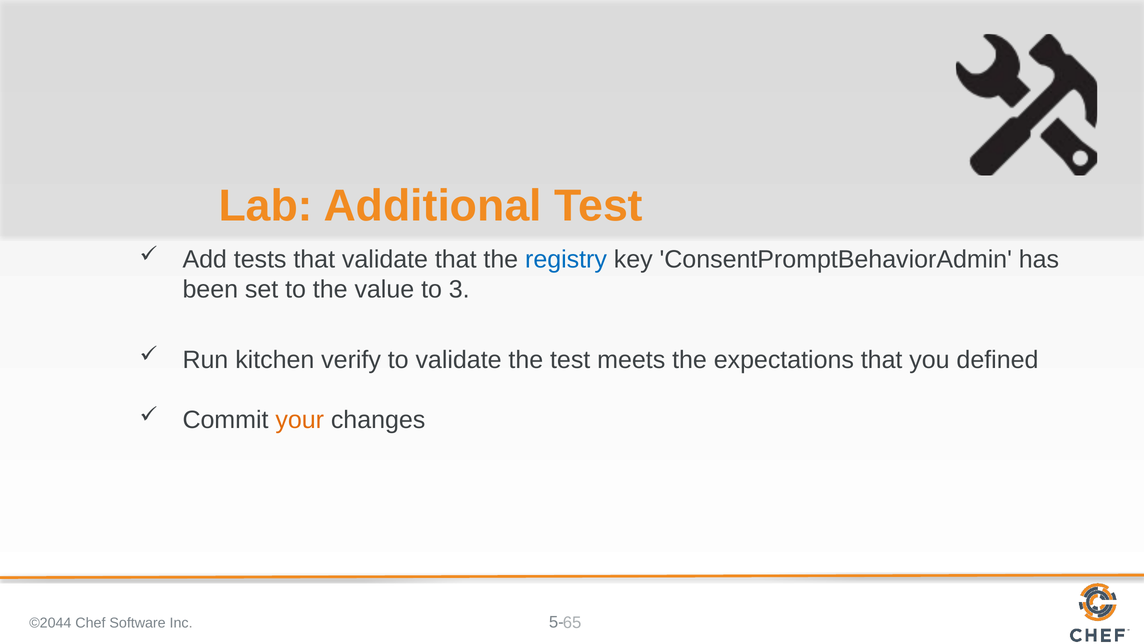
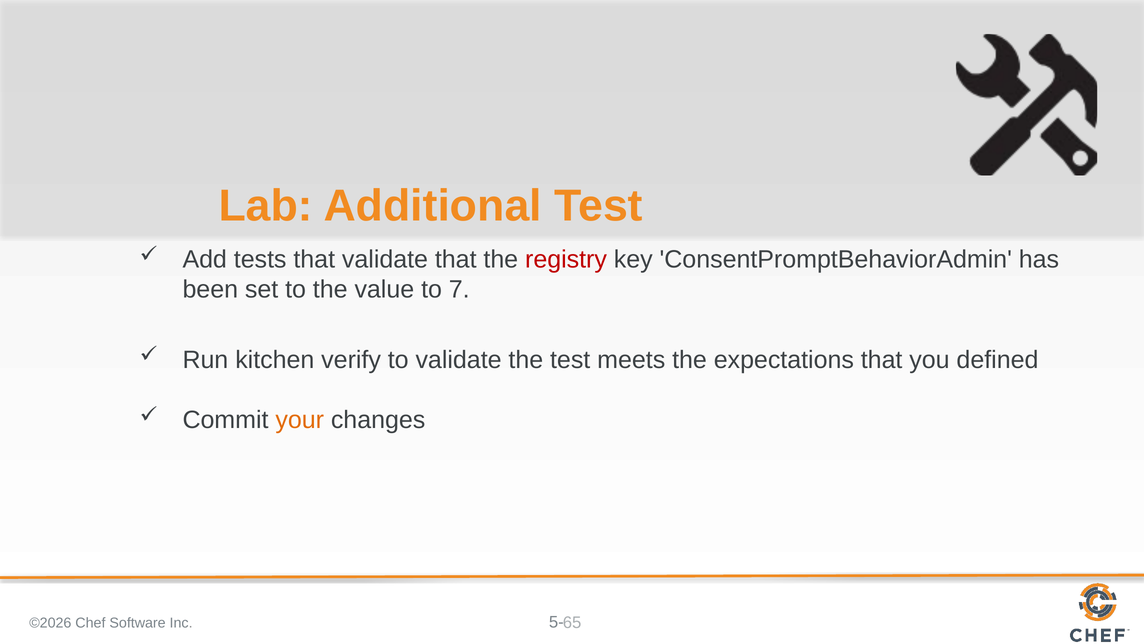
registry colour: blue -> red (566, 259)
3: 3 -> 7 (459, 289)
©2044: ©2044 -> ©2026 (50, 623)
